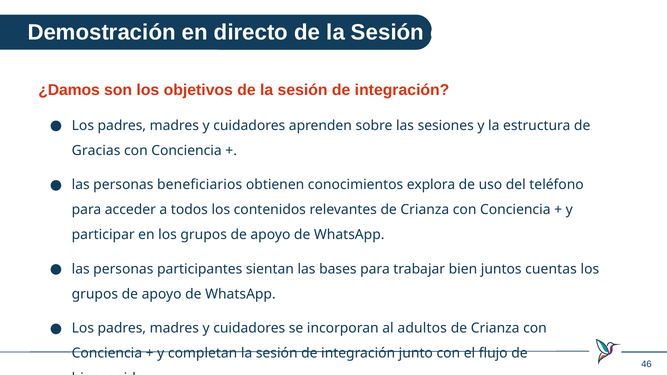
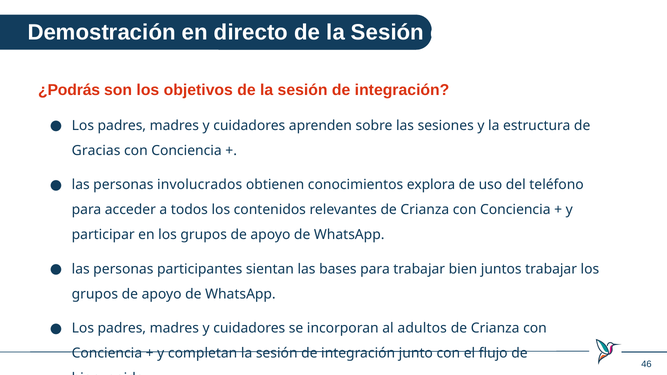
¿Damos: ¿Damos -> ¿Podrás (69, 90)
beneficiarios: beneficiarios -> involucrados (200, 185)
juntos cuentas: cuentas -> trabajar (551, 269)
